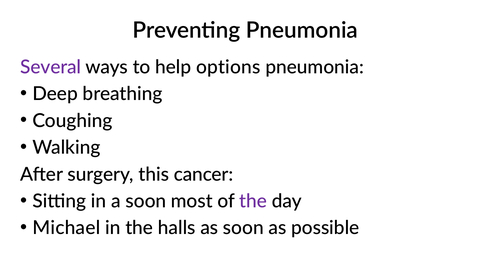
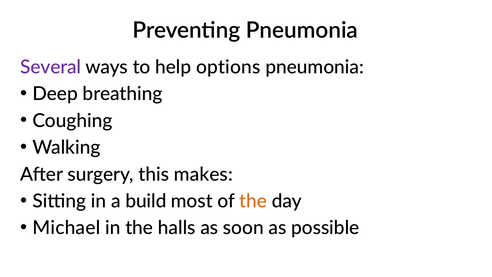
cancer: cancer -> makes (203, 174)
a soon: soon -> build (146, 201)
the colour: purple -> orange (253, 201)
